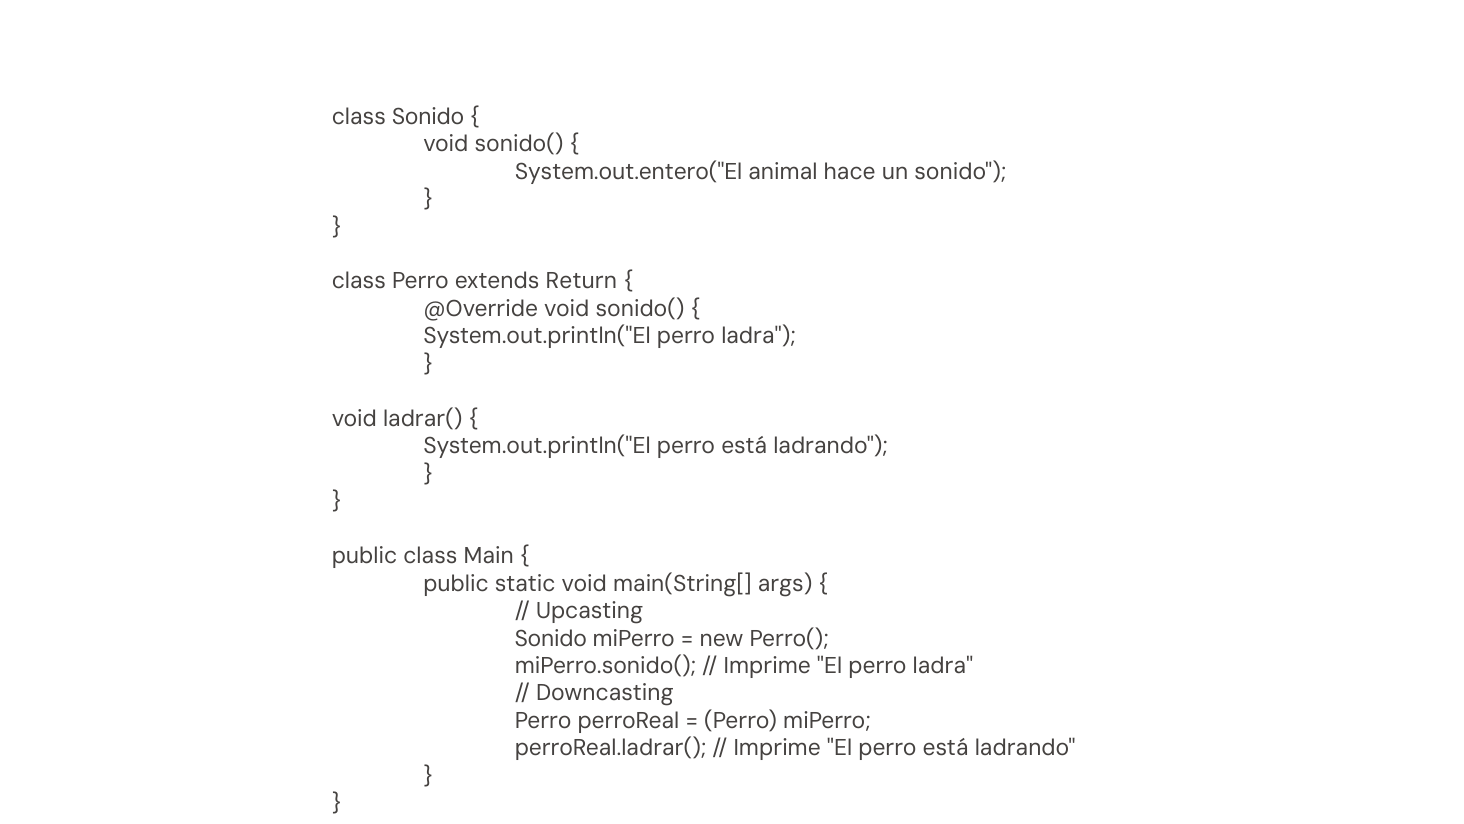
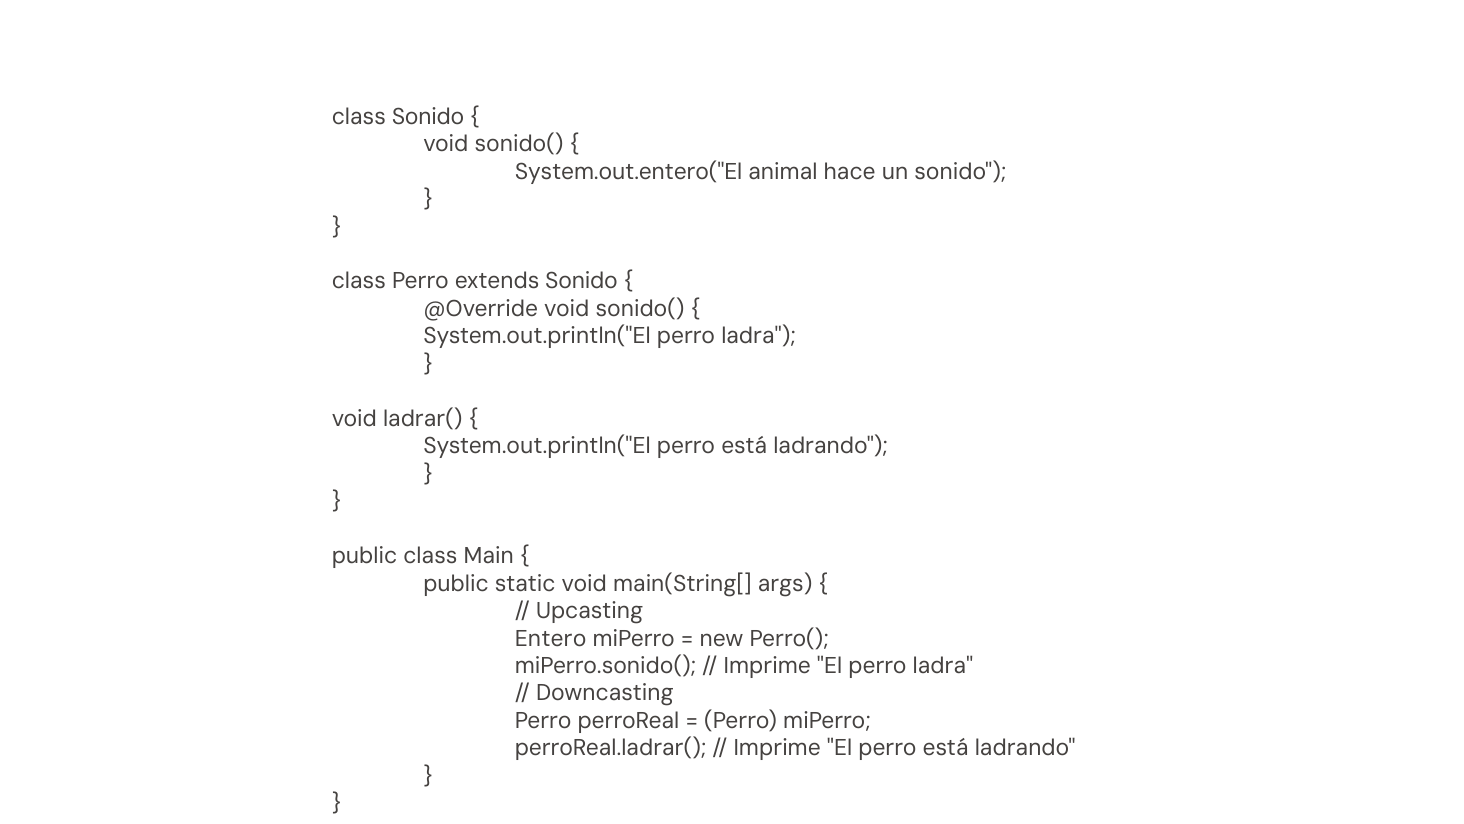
extends Return: Return -> Sonido (582, 281)
Sonido: Sonido -> Entero (551, 638)
